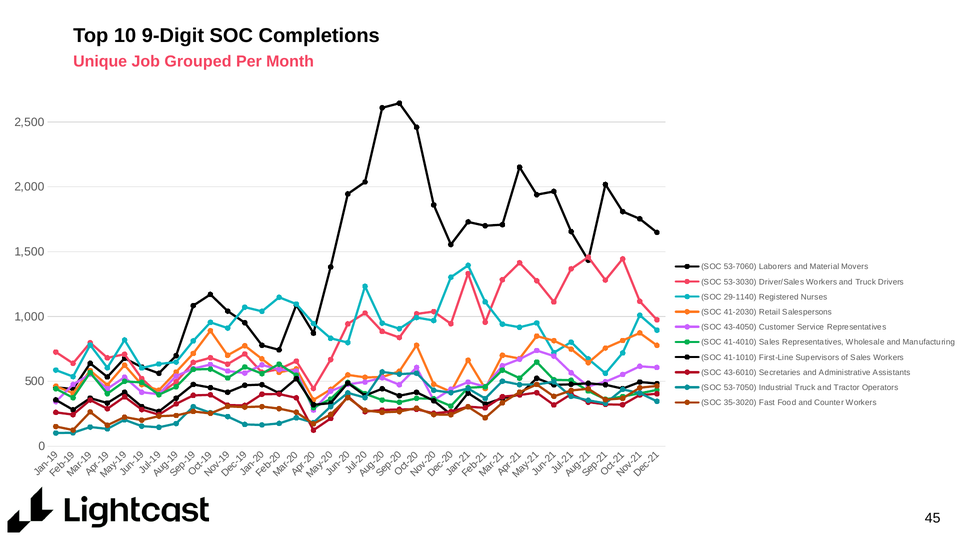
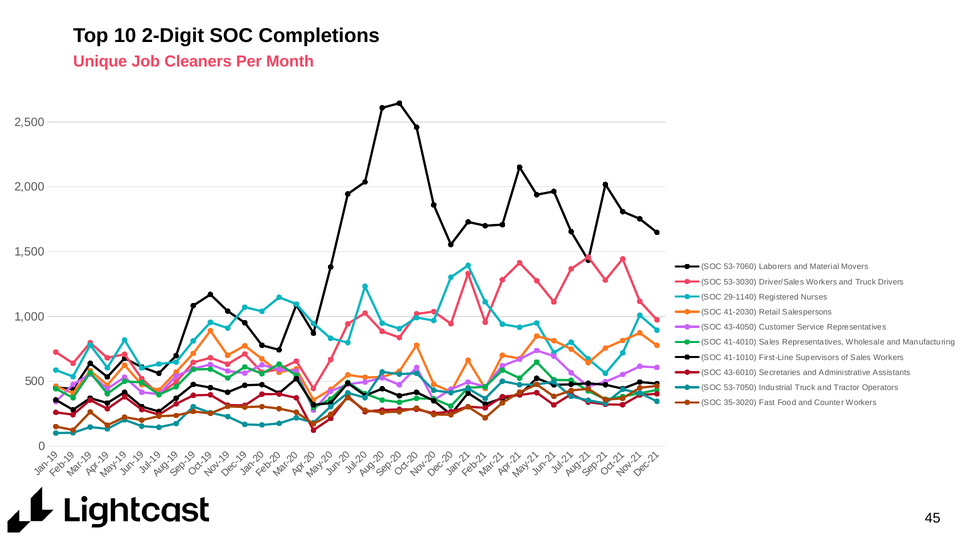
9-Digit: 9-Digit -> 2-Digit (173, 36)
Grouped: Grouped -> Cleaners (198, 62)
